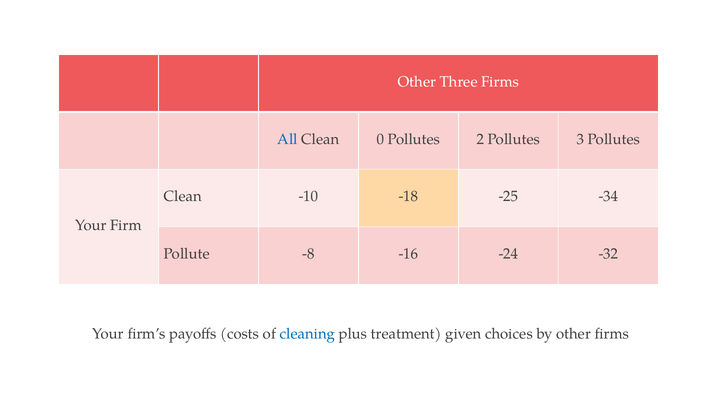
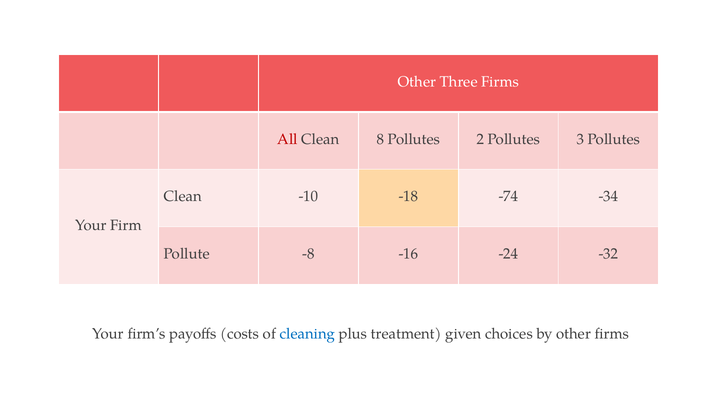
All colour: blue -> red (288, 139)
0: 0 -> 8 (381, 139)
-25: -25 -> -74 (508, 197)
